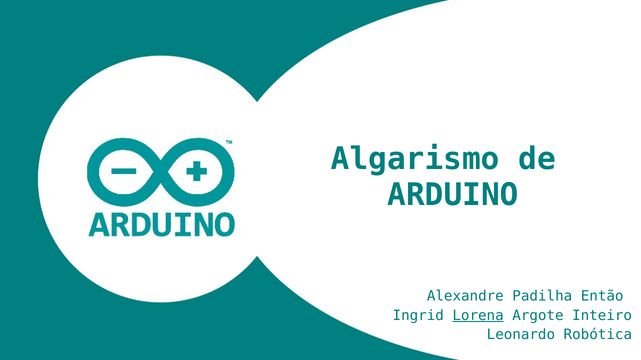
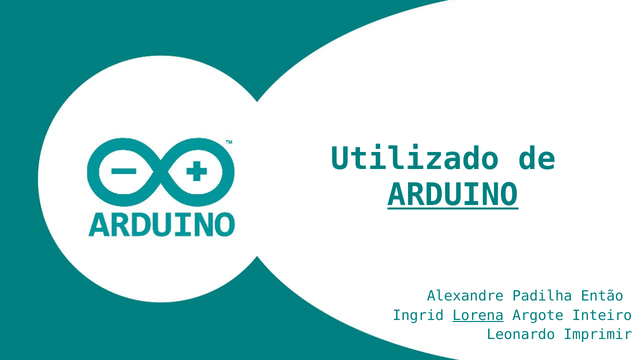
Algarismo: Algarismo -> Utilizado (415, 159)
ARDUINO underline: none -> present (453, 195)
Robótica: Robótica -> Imprimir (598, 335)
